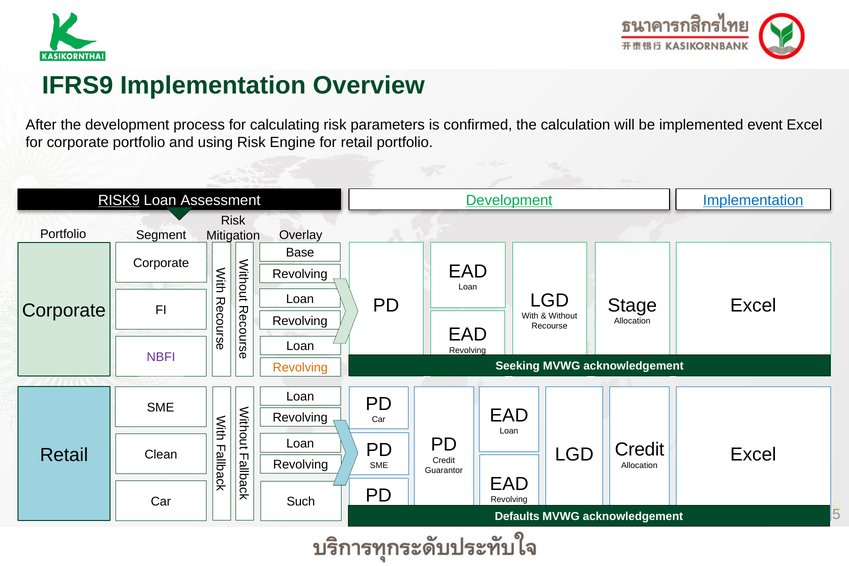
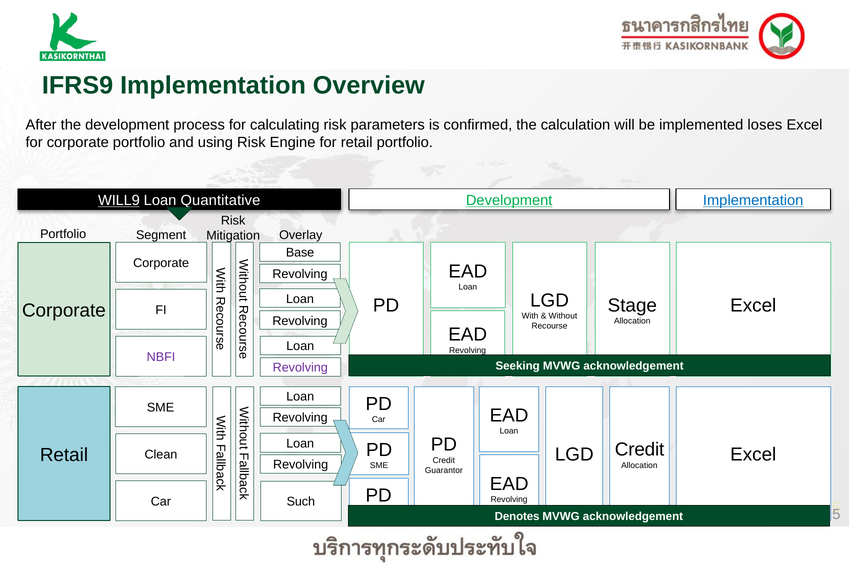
event: event -> loses (765, 125)
RISK9: RISK9 -> WILL9 (119, 200)
Assessment: Assessment -> Quantitative (220, 200)
Revolving colour: orange -> purple (300, 368)
Defaults: Defaults -> Denotes (517, 517)
